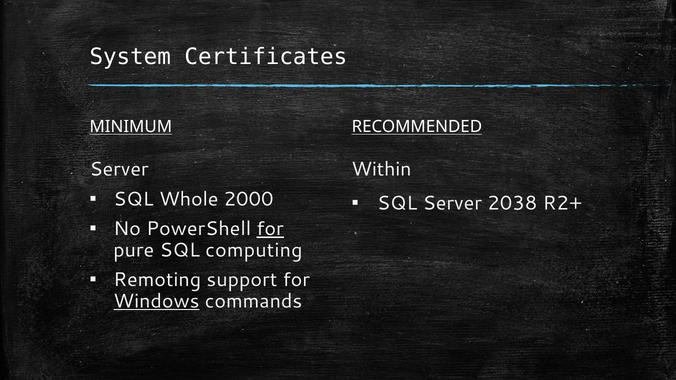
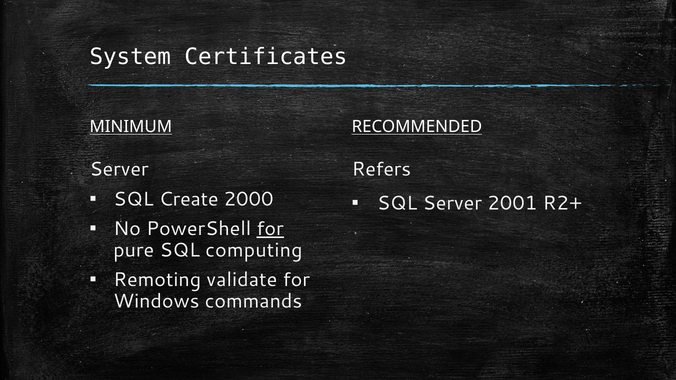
Within: Within -> Refers (381, 169)
Whole: Whole -> Create (189, 199)
2038: 2038 -> 2001 (512, 203)
support: support -> validate (242, 280)
Windows underline: present -> none (156, 301)
